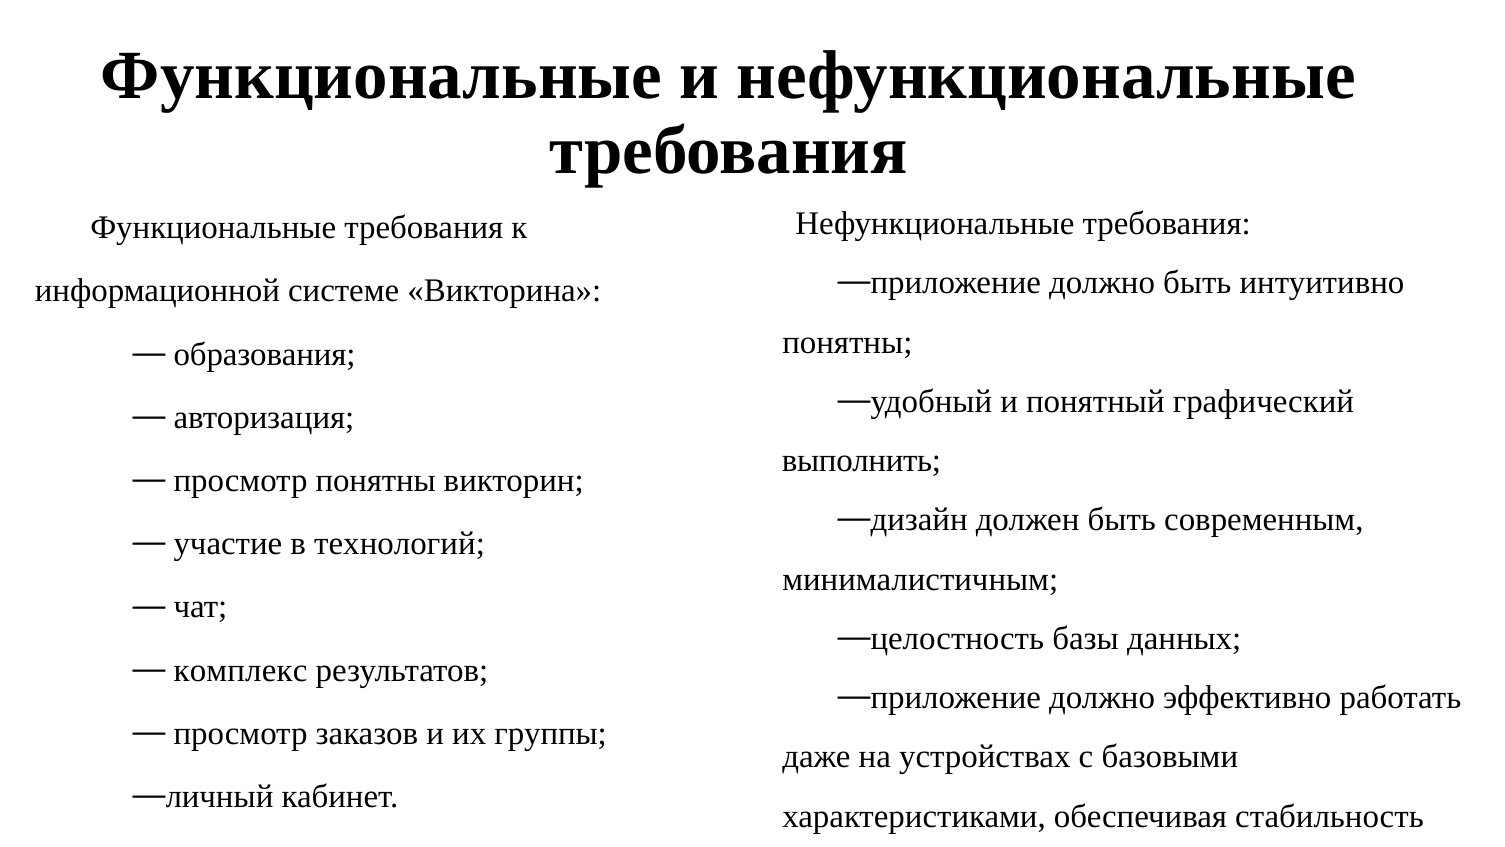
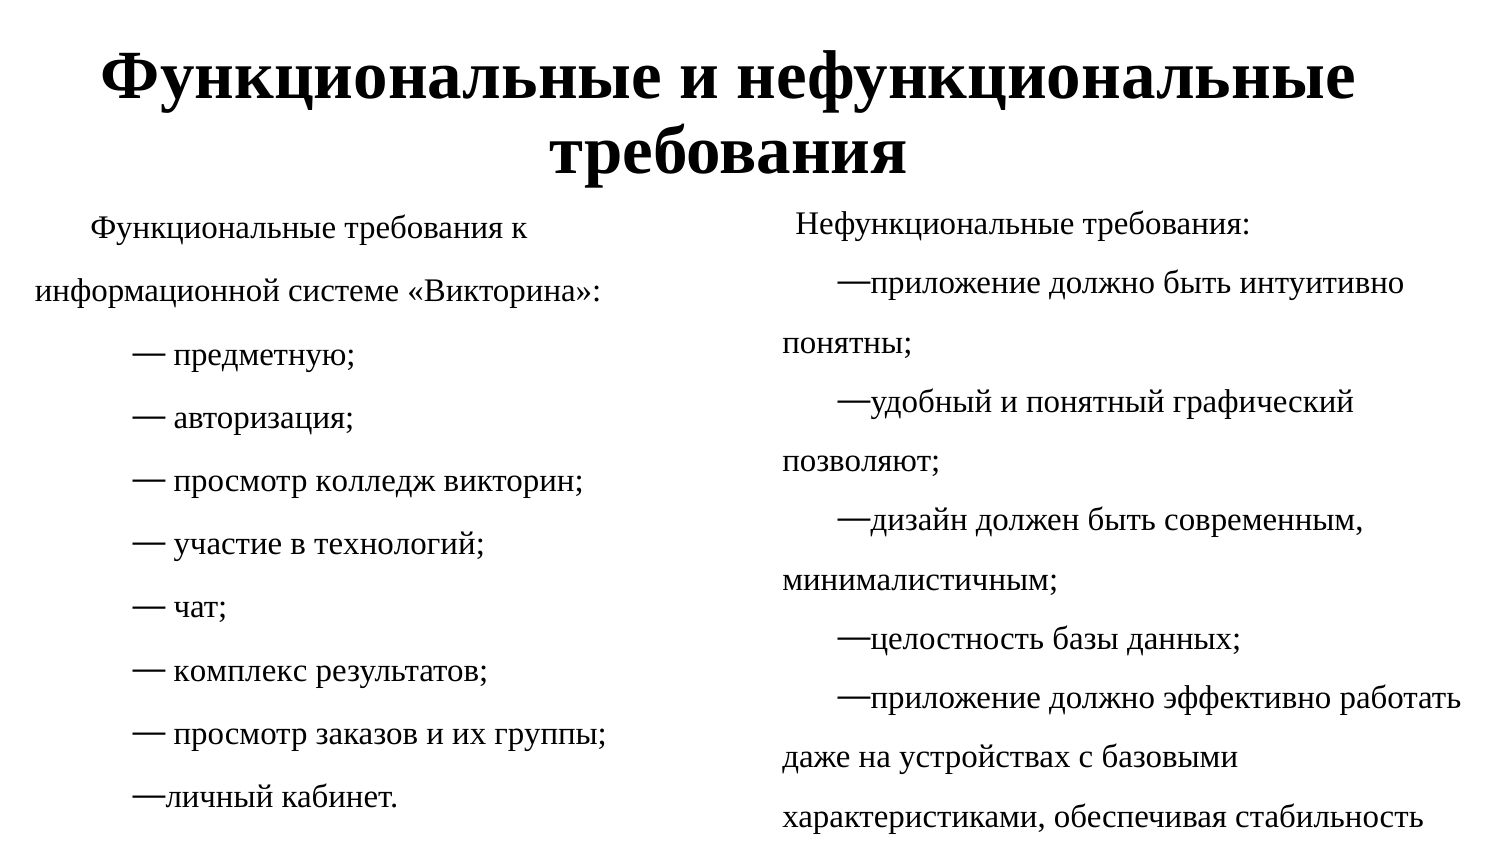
образования: образования -> предметную (265, 354)
выполнить: выполнить -> позволяют (861, 460)
просмотр понятны: понятны -> колледж (376, 480)
